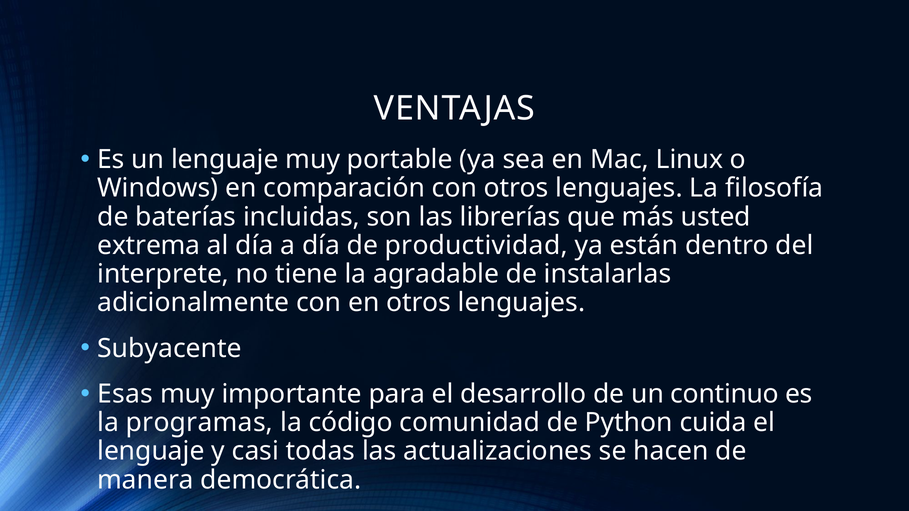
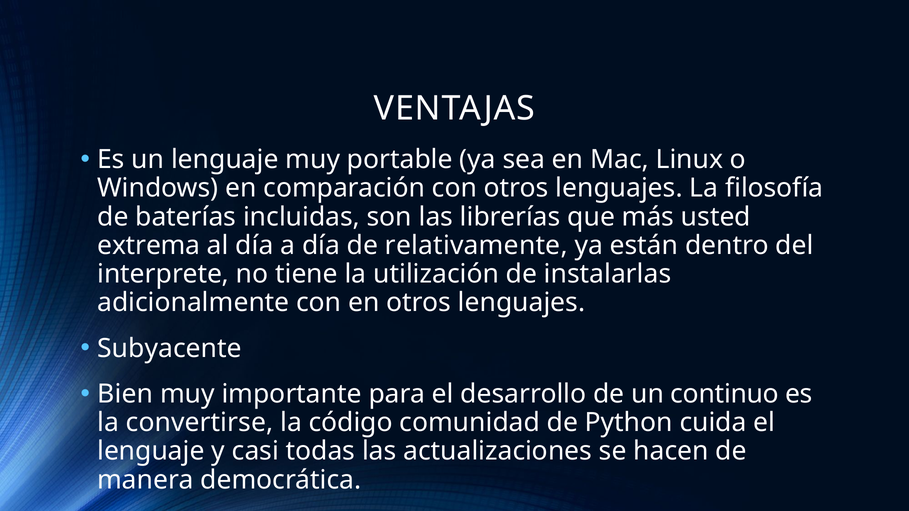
productividad: productividad -> relativamente (476, 246)
agradable: agradable -> utilización (436, 274)
Esas: Esas -> Bien (125, 394)
programas: programas -> convertirse (200, 423)
